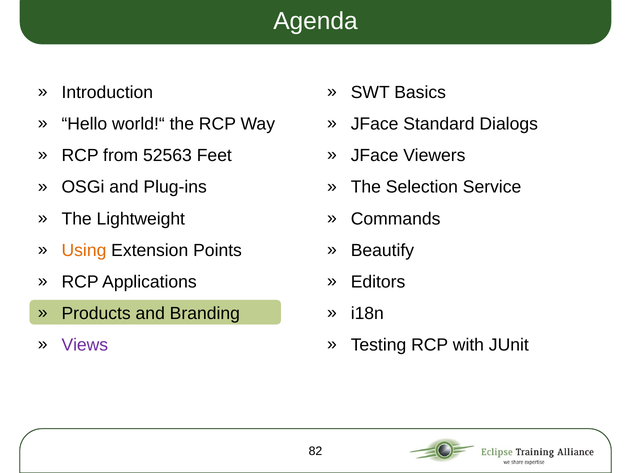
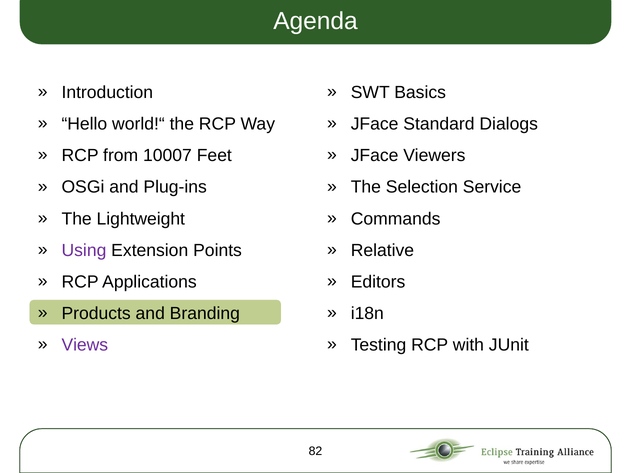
52563: 52563 -> 10007 (167, 156)
Using colour: orange -> purple (84, 250)
Beautify: Beautify -> Relative (382, 250)
